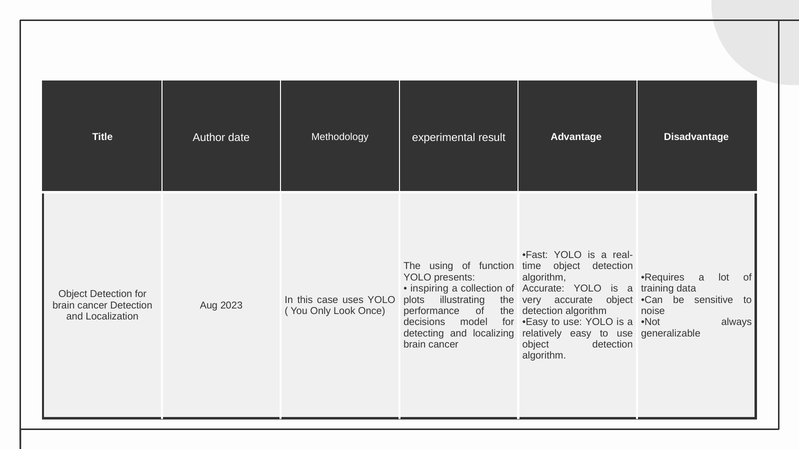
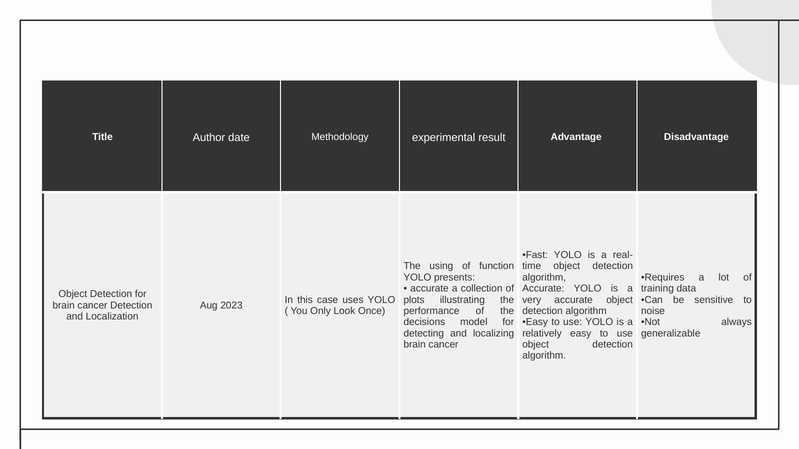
inspiring: inspiring -> accurate (430, 289)
